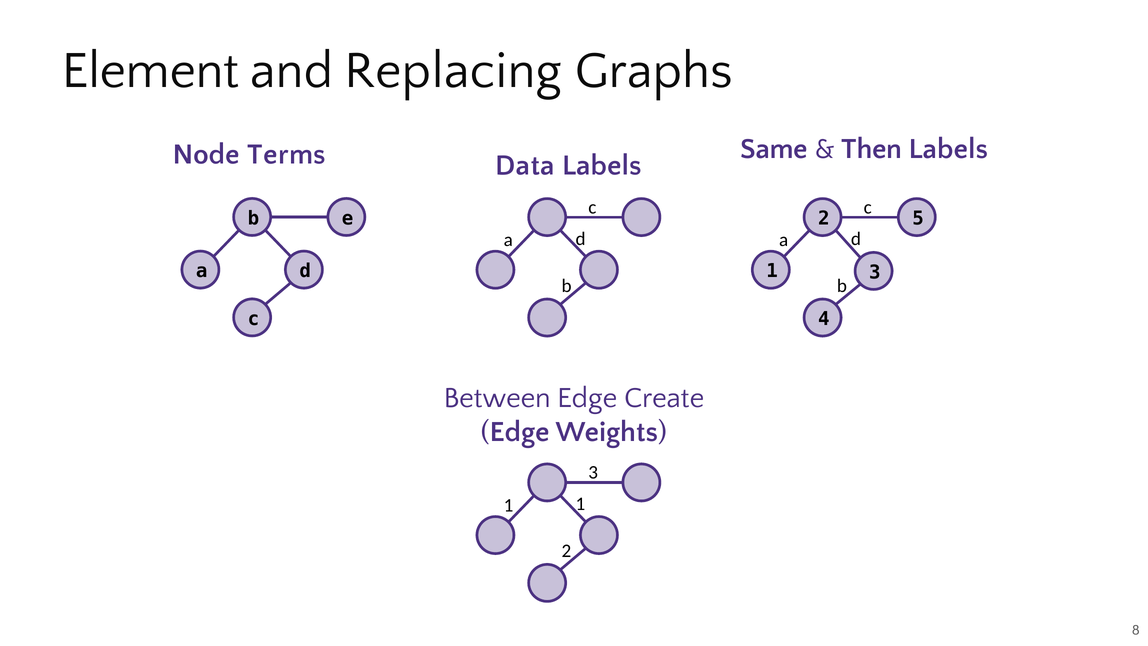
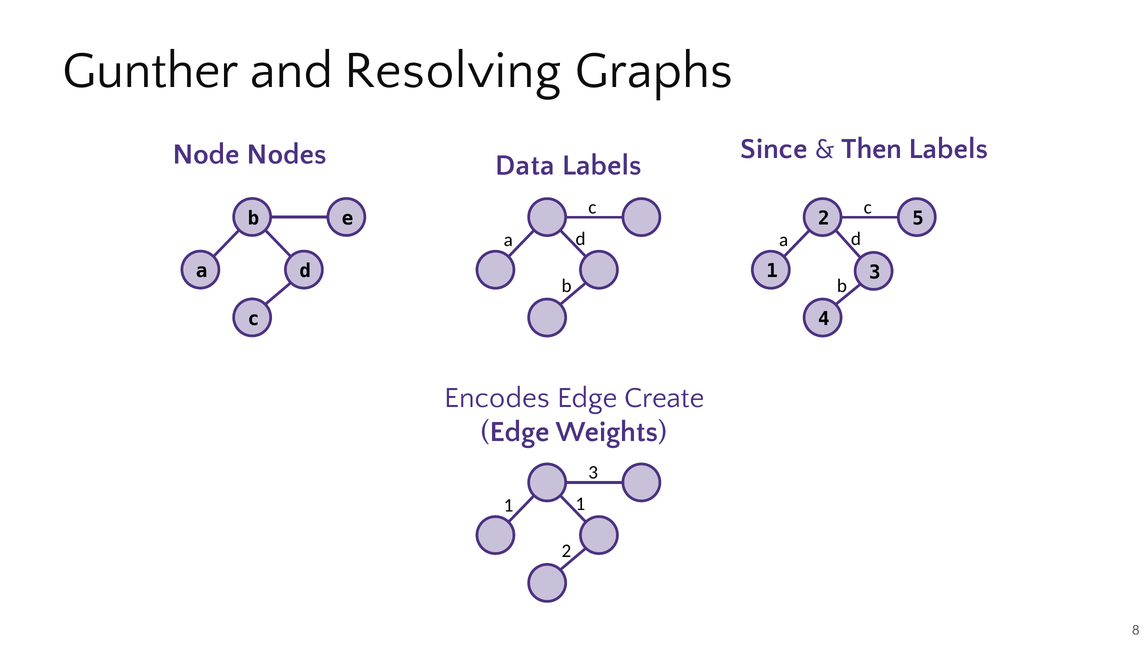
Element: Element -> Gunther (150, 70)
Replacing: Replacing -> Resolving (453, 70)
Same: Same -> Since (774, 149)
Terms: Terms -> Nodes (287, 154)
Between: Between -> Encodes (497, 397)
